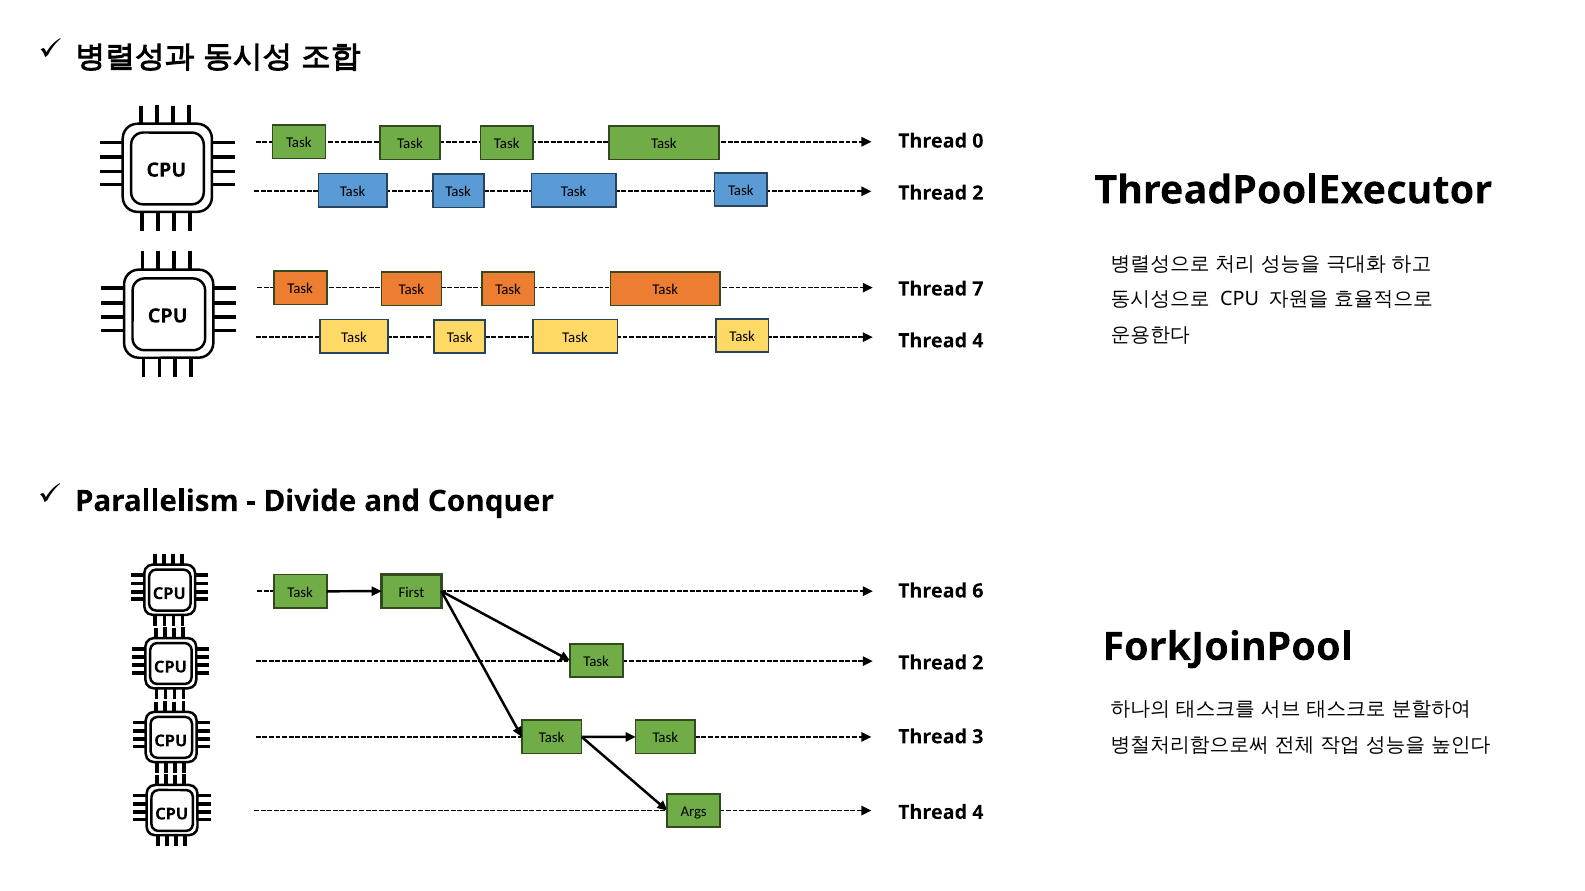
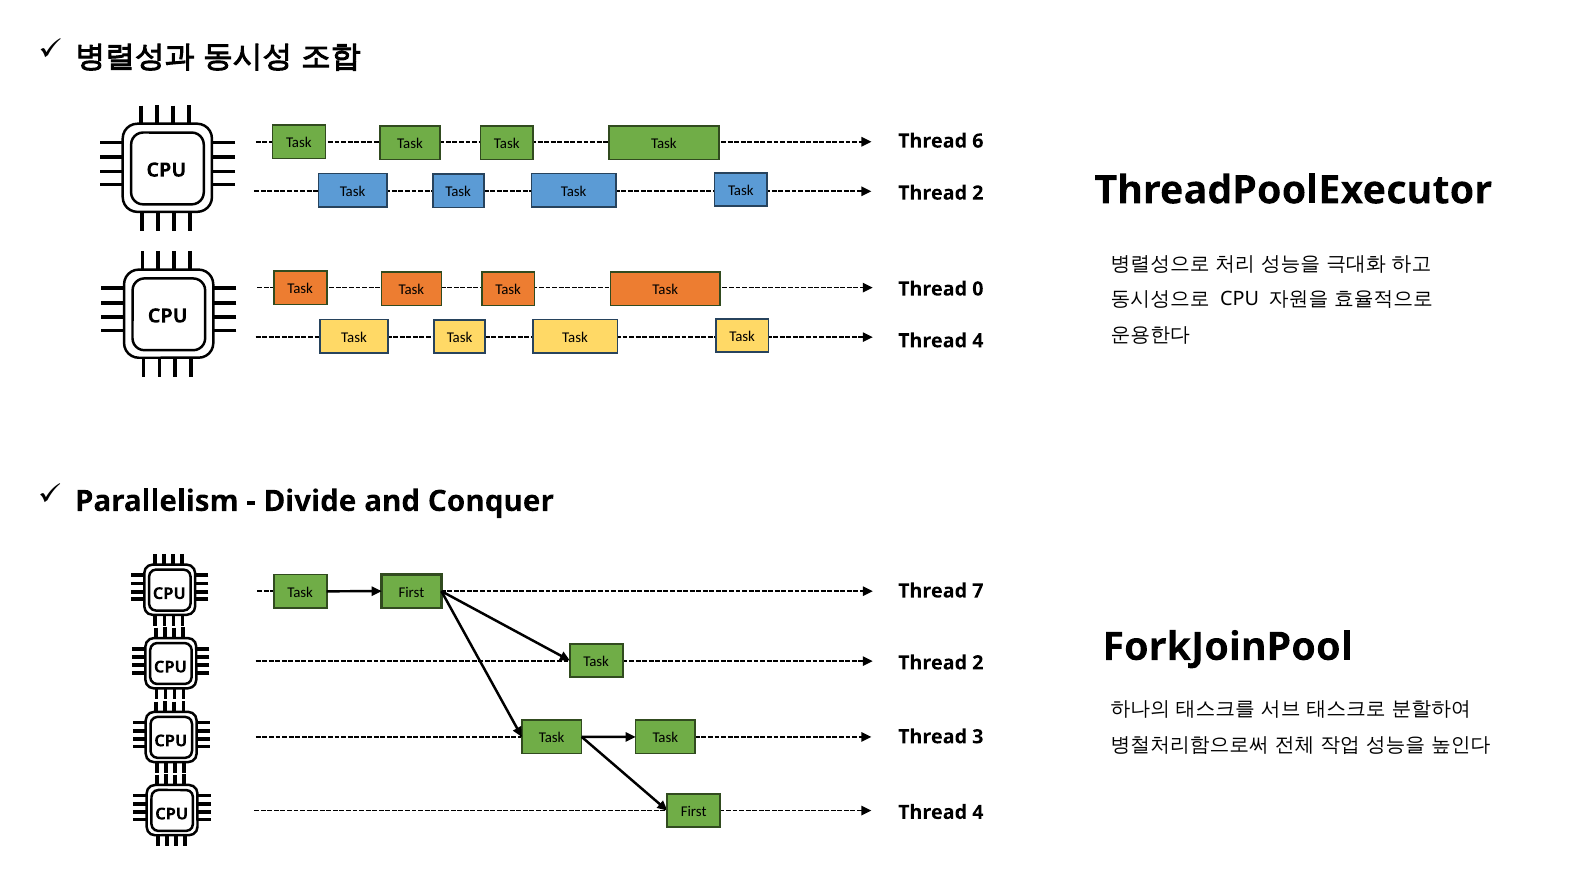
0: 0 -> 6 (978, 141)
7: 7 -> 0 (978, 289)
6: 6 -> 7 (978, 591)
Args: Args -> First (694, 812)
